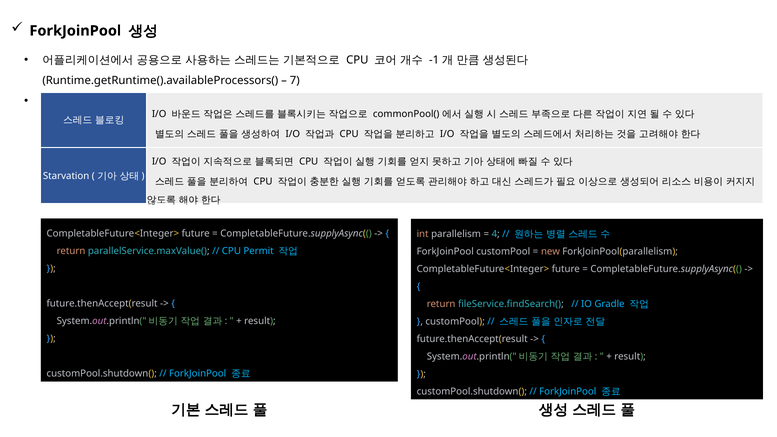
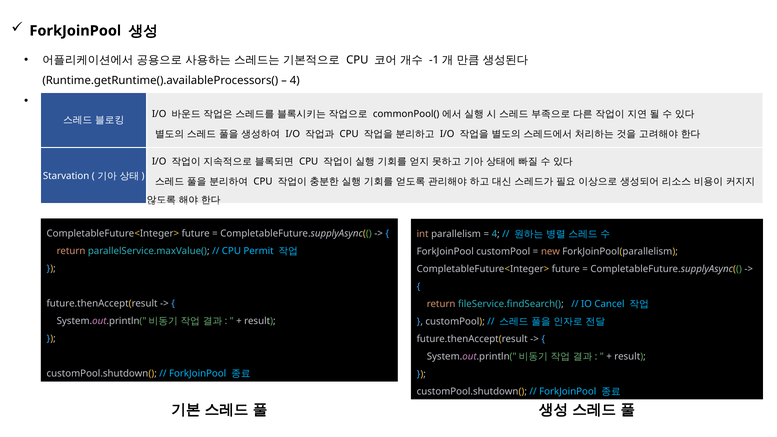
7: 7 -> 4 (295, 81)
Gradle: Gradle -> Cancel (609, 304)
